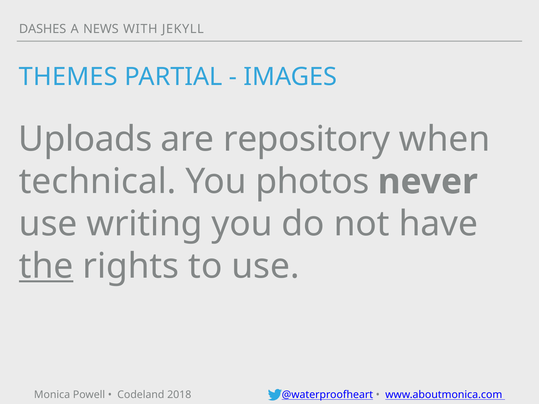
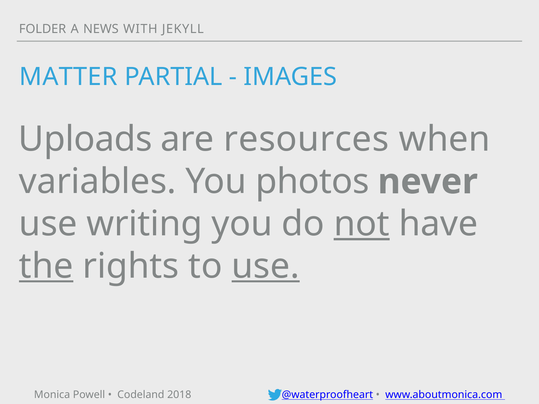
DASHES: DASHES -> FOLDER (43, 29)
THEMES: THEMES -> MATTER (68, 77)
repository: repository -> resources (306, 139)
technical: technical -> variables (98, 182)
not underline: none -> present (362, 224)
use underline: none -> present (266, 266)
